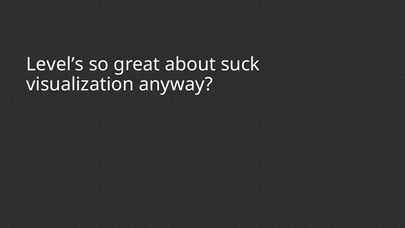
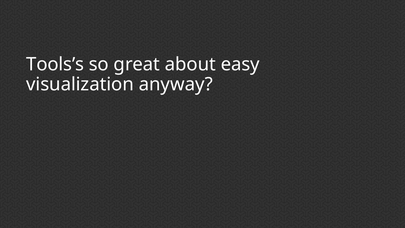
Level’s: Level’s -> Tools’s (55, 64)
suck: suck -> easy (240, 64)
